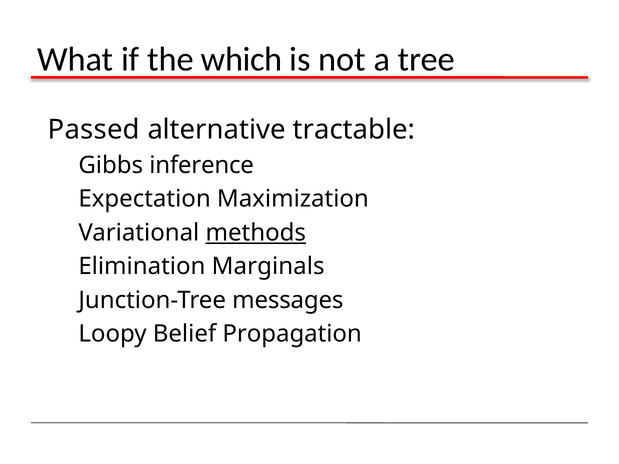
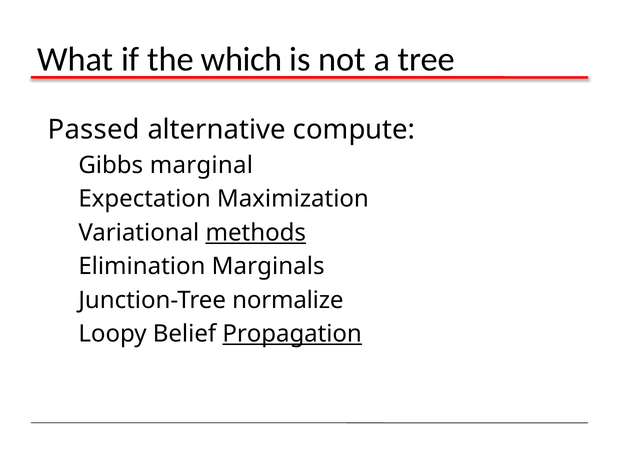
tractable: tractable -> compute (354, 130)
inference: inference -> marginal (201, 165)
messages: messages -> normalize (288, 300)
Propagation underline: none -> present (292, 334)
